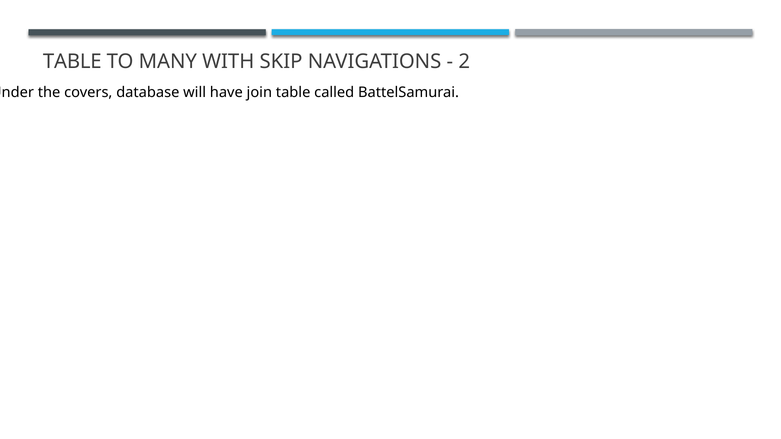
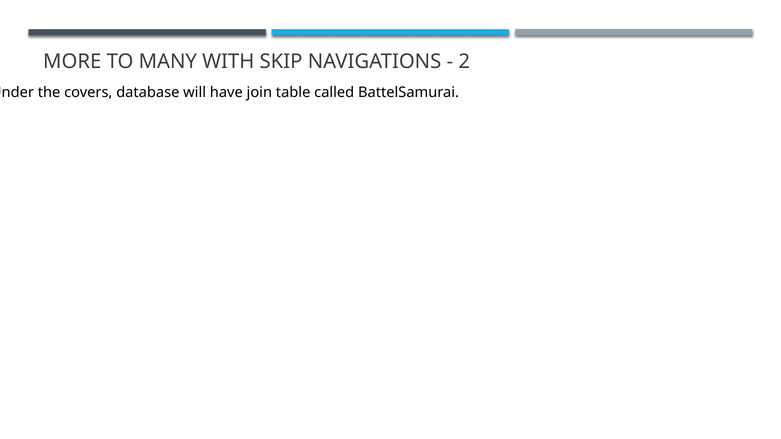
TABLE: TABLE -> MORE (72, 62)
